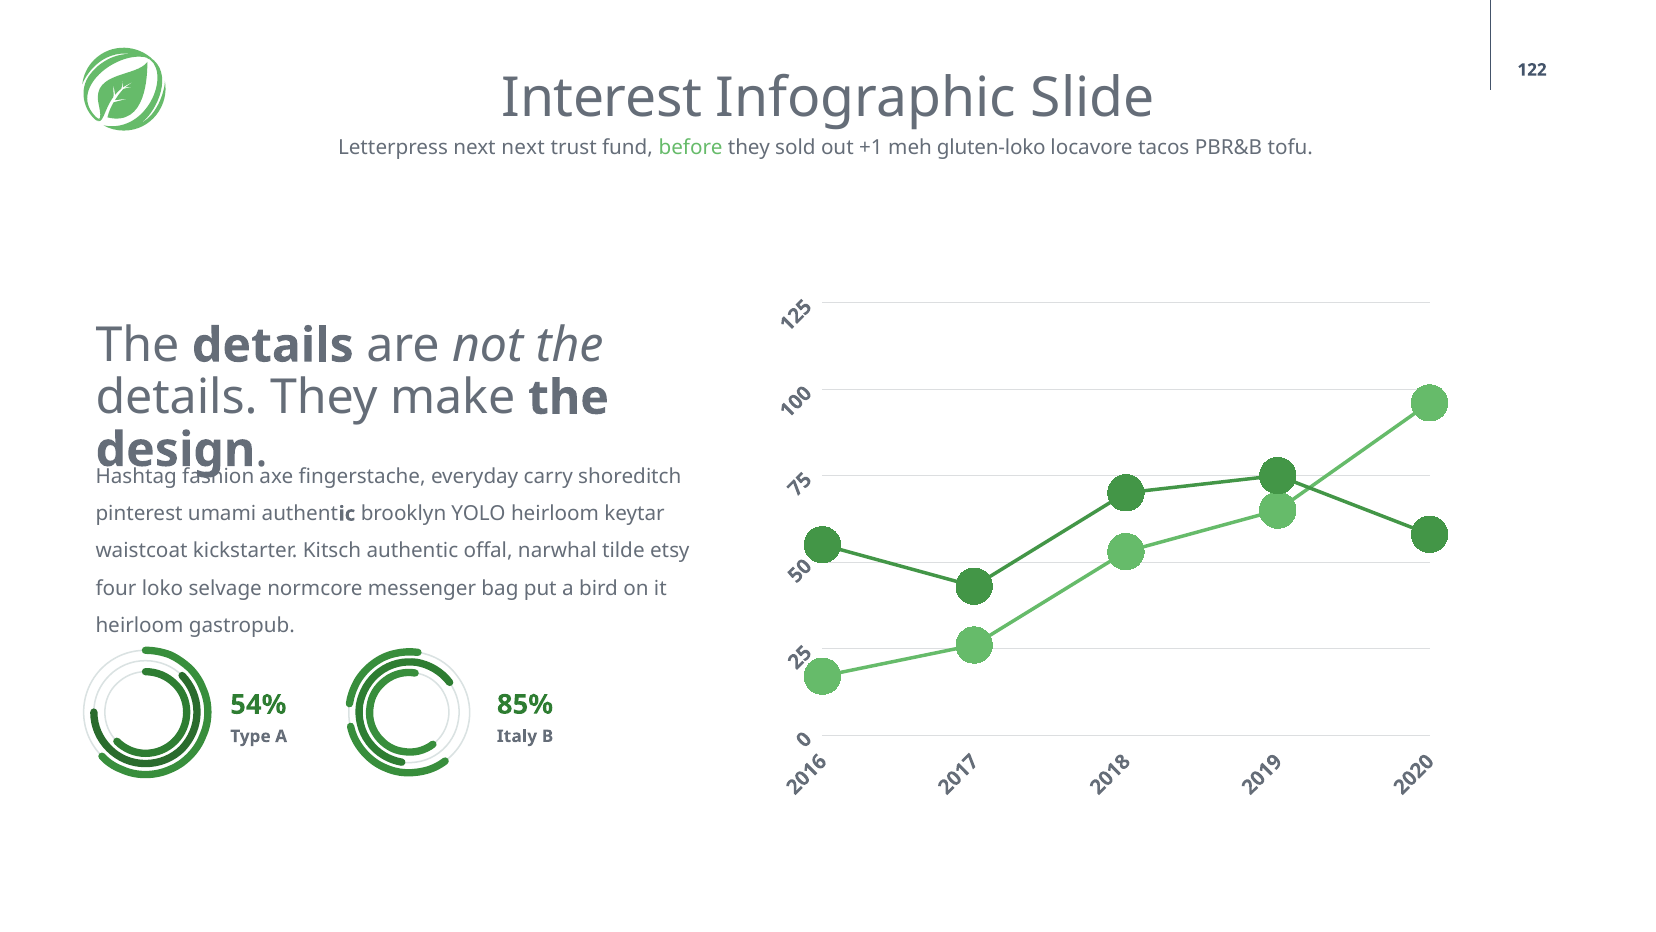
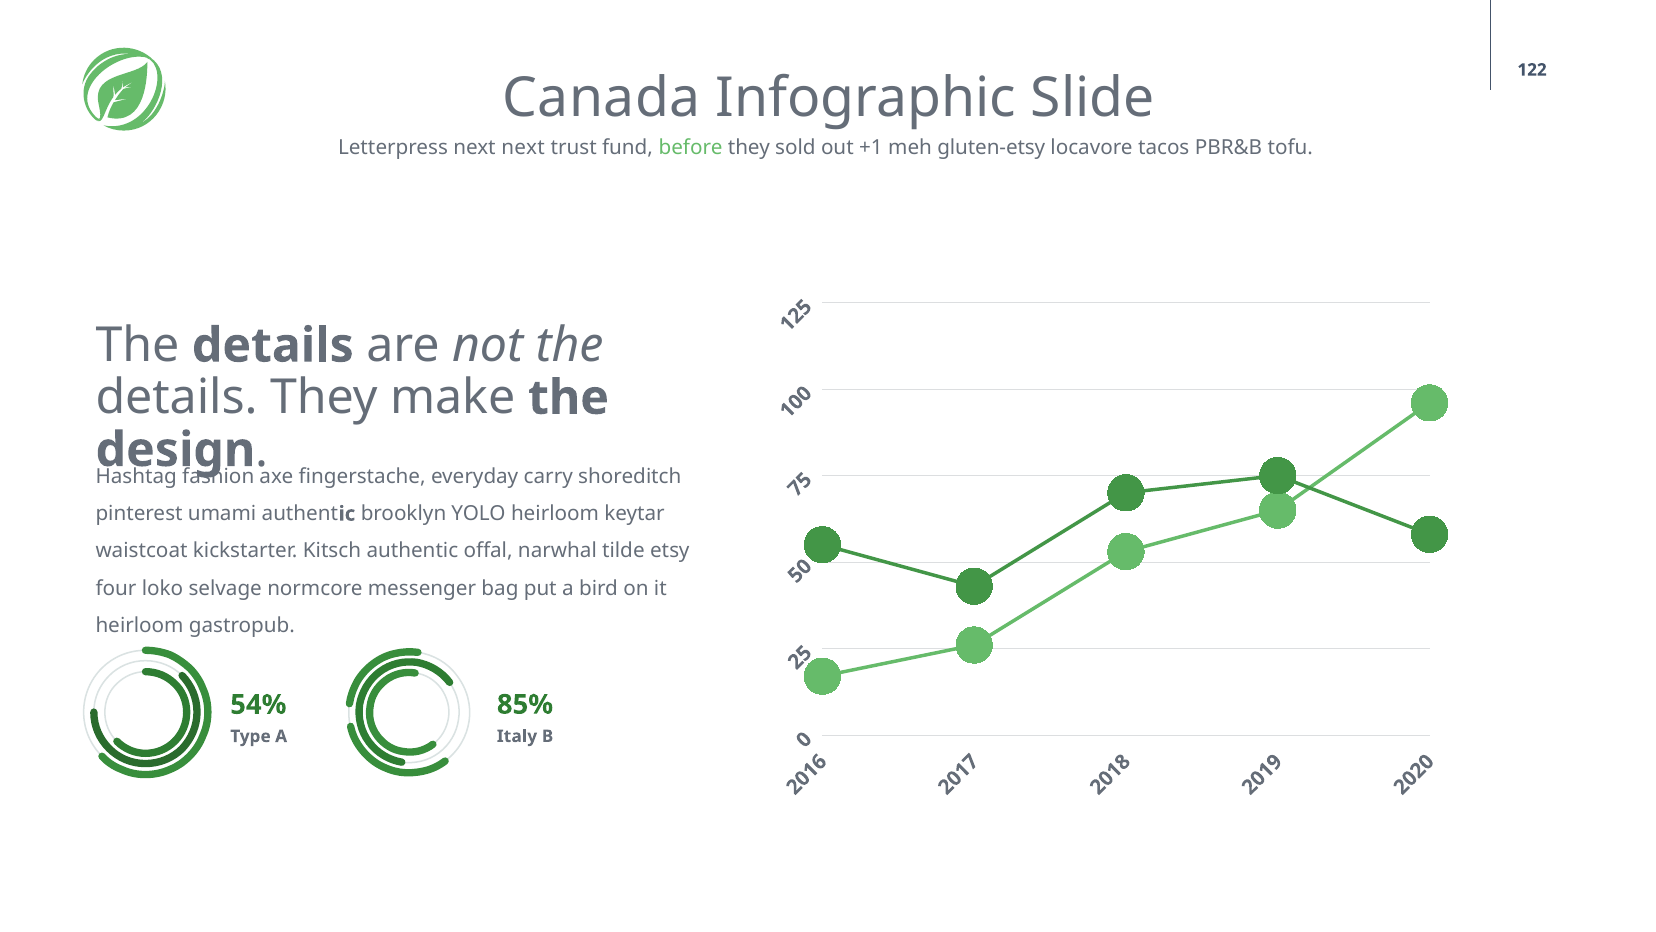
Interest: Interest -> Canada (602, 99)
gluten-loko: gluten-loko -> gluten-etsy (991, 147)
